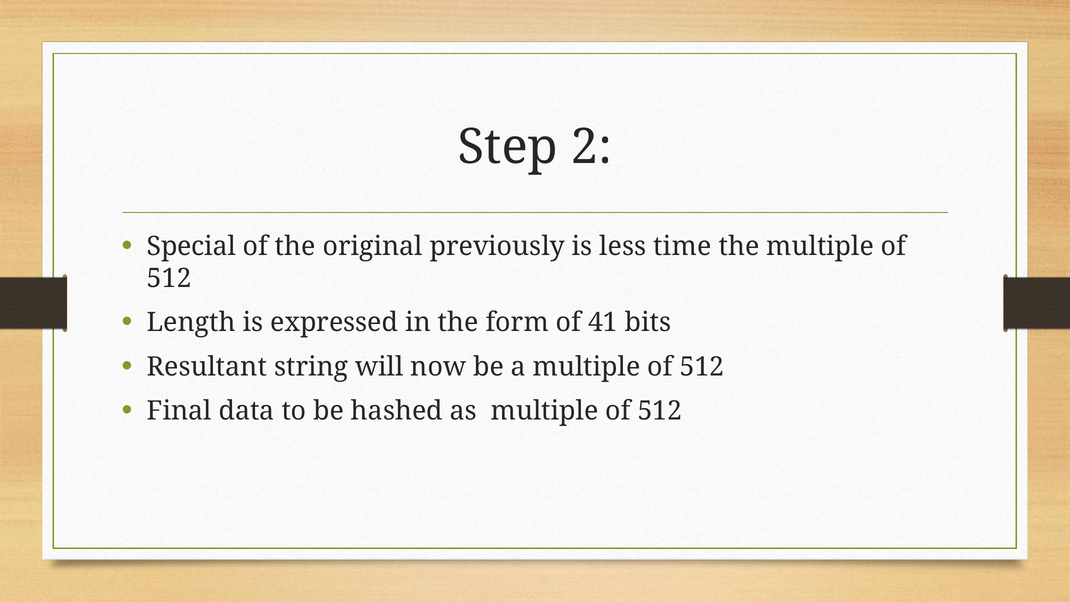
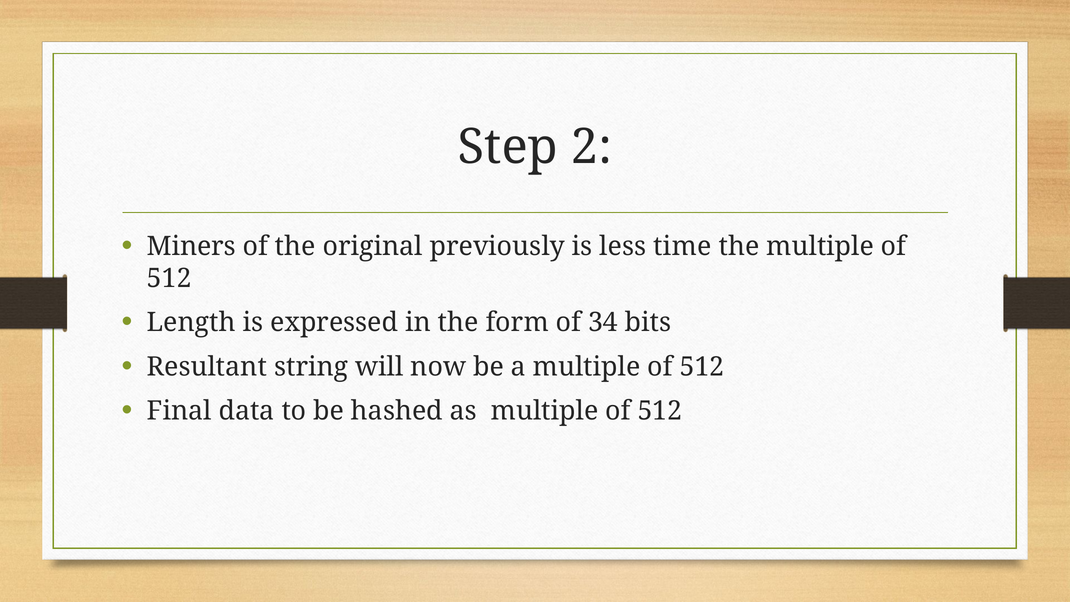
Special: Special -> Miners (191, 246)
41: 41 -> 34 (603, 323)
